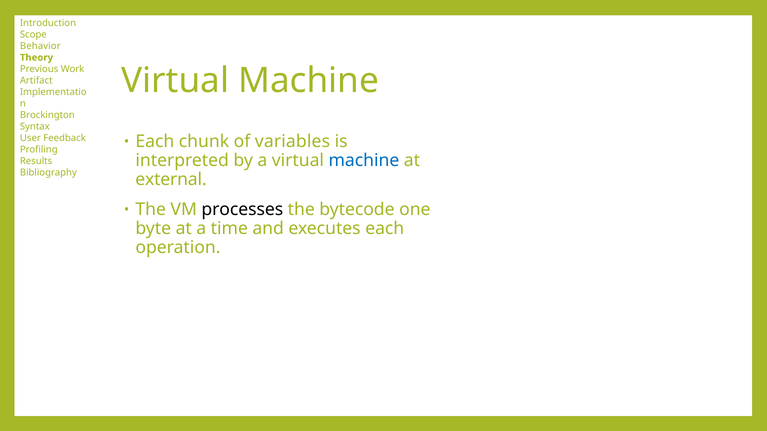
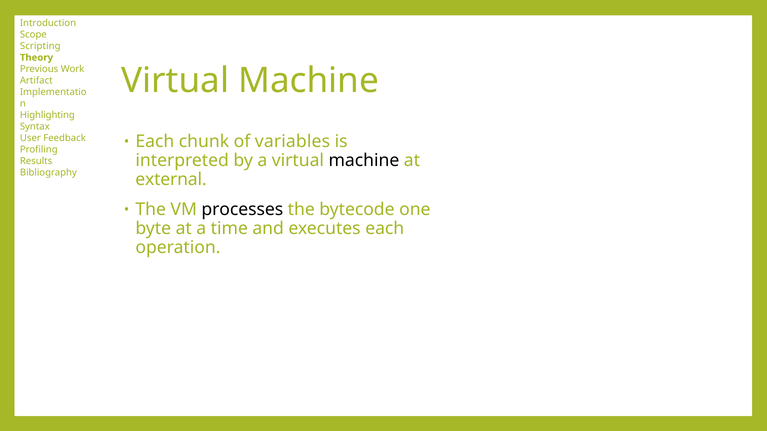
Behavior: Behavior -> Scripting (40, 46)
Brockington: Brockington -> Highlighting (47, 115)
machine colour: blue -> black (364, 161)
